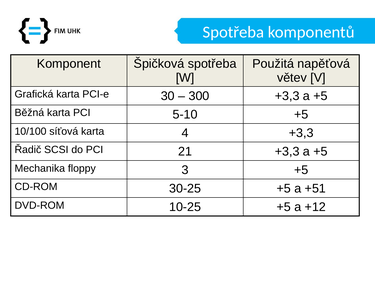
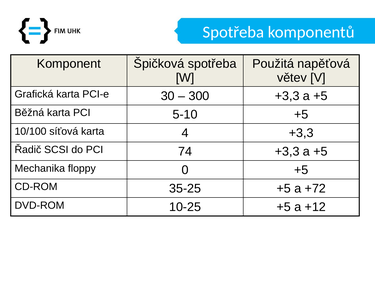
21: 21 -> 74 (185, 152)
3: 3 -> 0 (185, 170)
30-25: 30-25 -> 35-25 (185, 189)
+51: +51 -> +72 (315, 189)
